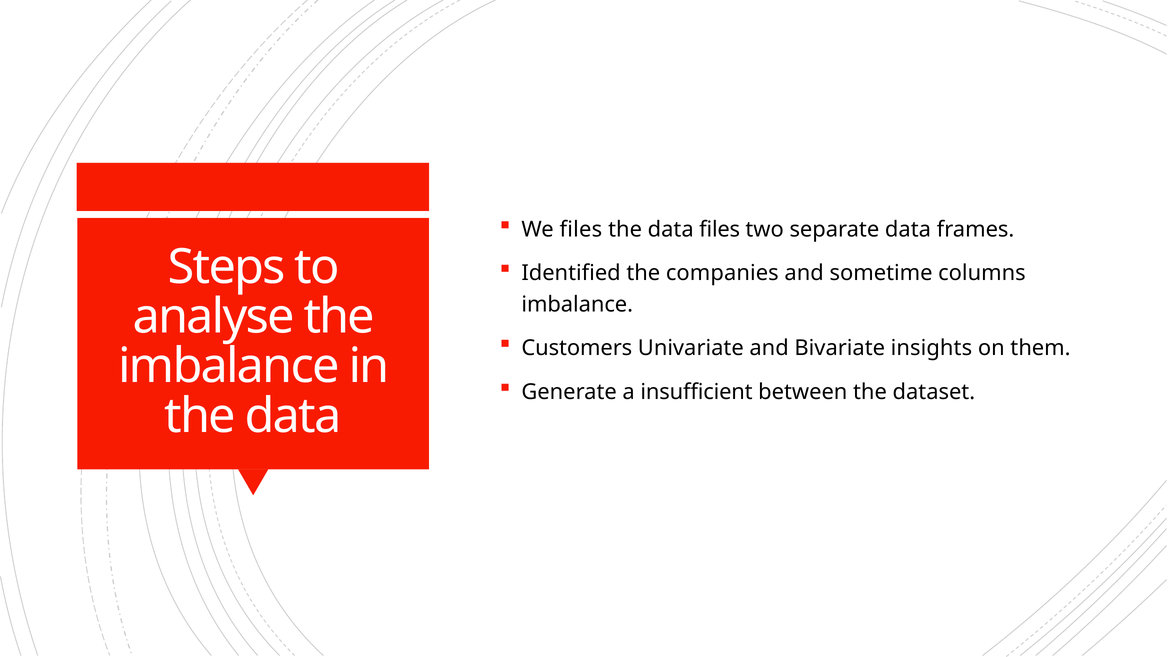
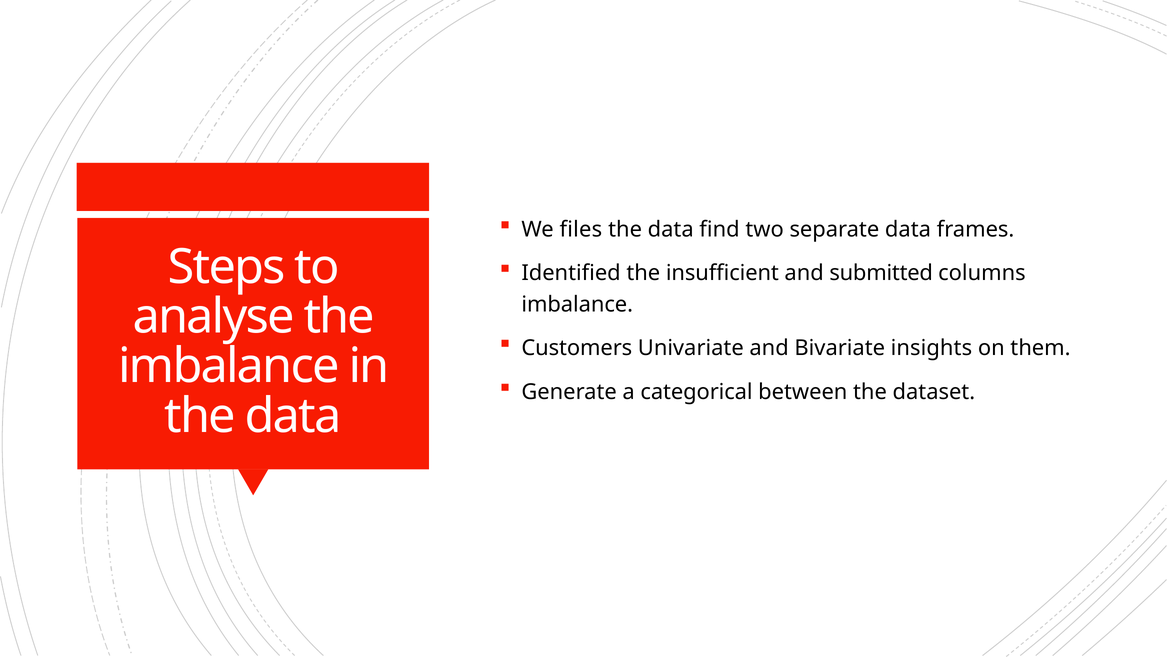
data files: files -> find (720, 230)
companies: companies -> insufficient (722, 273)
sometime: sometime -> submitted (881, 273)
insufficient: insufficient -> categorical (697, 392)
